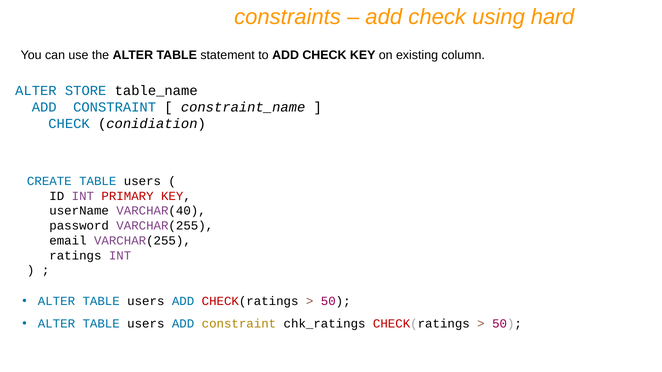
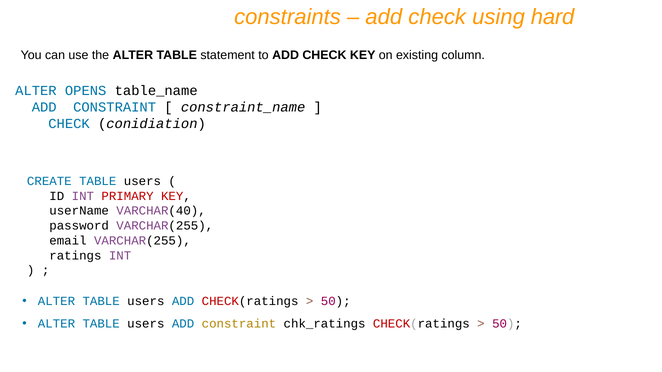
STORE: STORE -> OPENS (86, 91)
